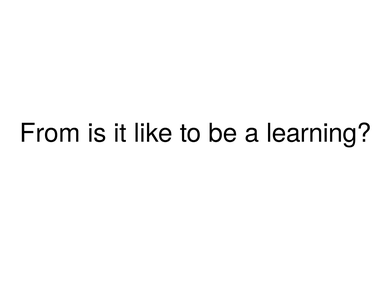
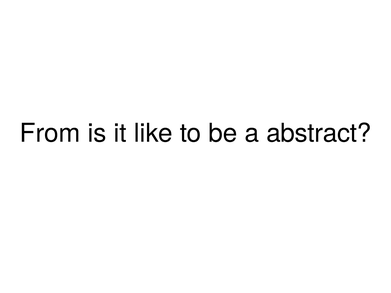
learning: learning -> abstract (319, 133)
